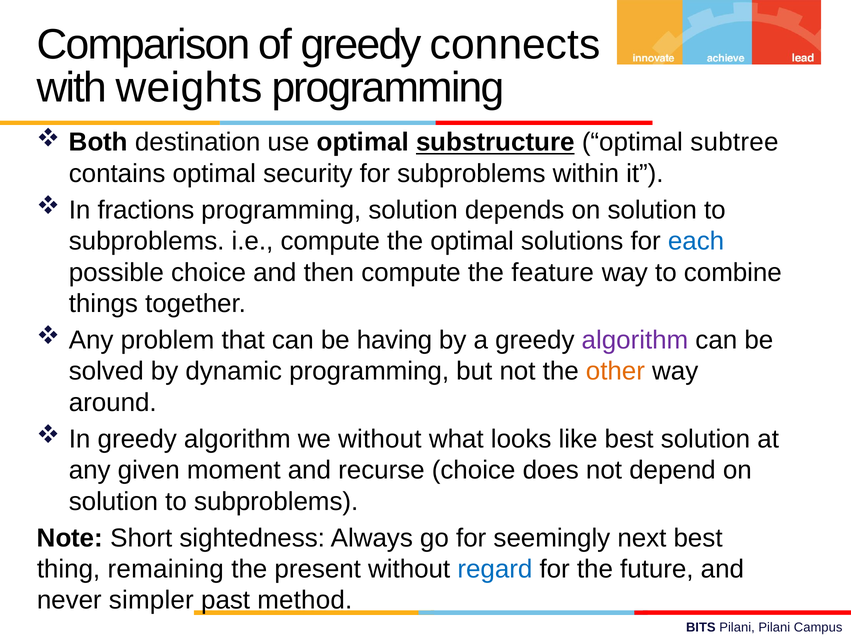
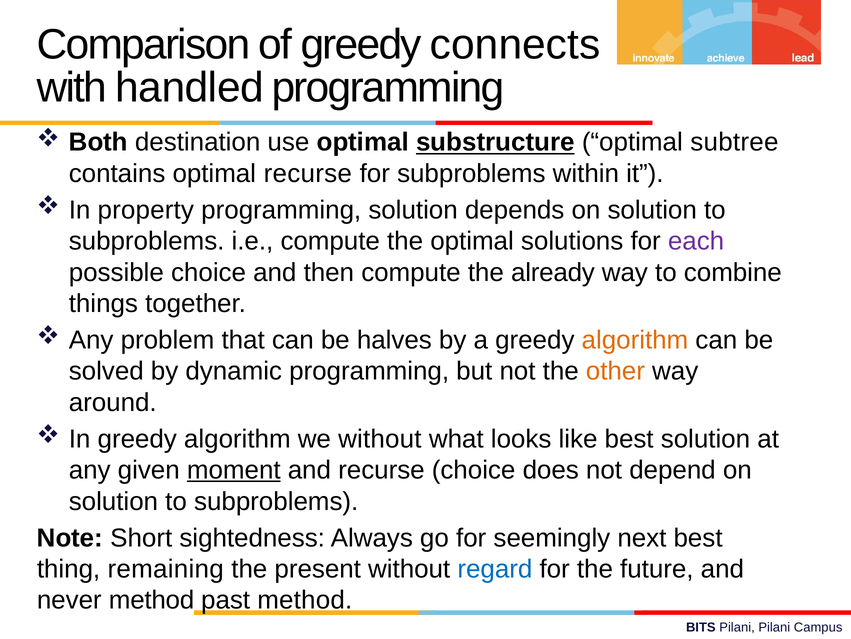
weights: weights -> handled (189, 87)
optimal security: security -> recurse (308, 173)
fractions: fractions -> property (146, 210)
each colour: blue -> purple (696, 241)
feature: feature -> already (553, 272)
having: having -> halves (394, 340)
algorithm colour: purple -> orange (635, 340)
moment underline: none -> present (234, 470)
never simpler: simpler -> method (152, 600)
